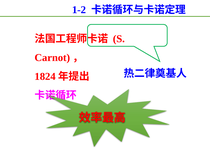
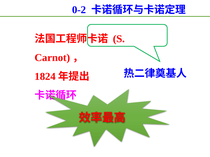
1-2: 1-2 -> 0-2 (79, 10)
